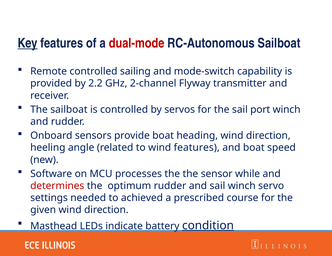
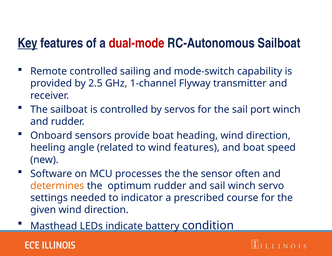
2.2: 2.2 -> 2.5 (95, 84)
2-channel: 2-channel -> 1-channel (153, 84)
while: while -> often (248, 174)
determines colour: red -> orange (57, 186)
achieved: achieved -> indicator (142, 198)
condition underline: present -> none (208, 226)
